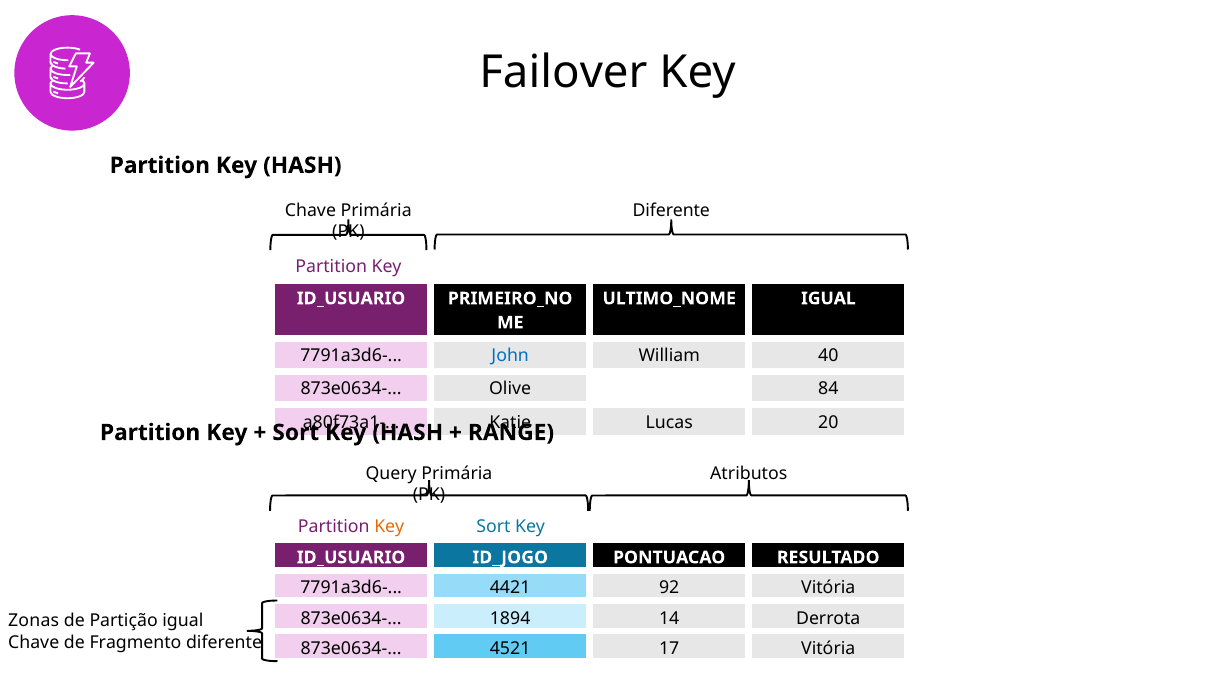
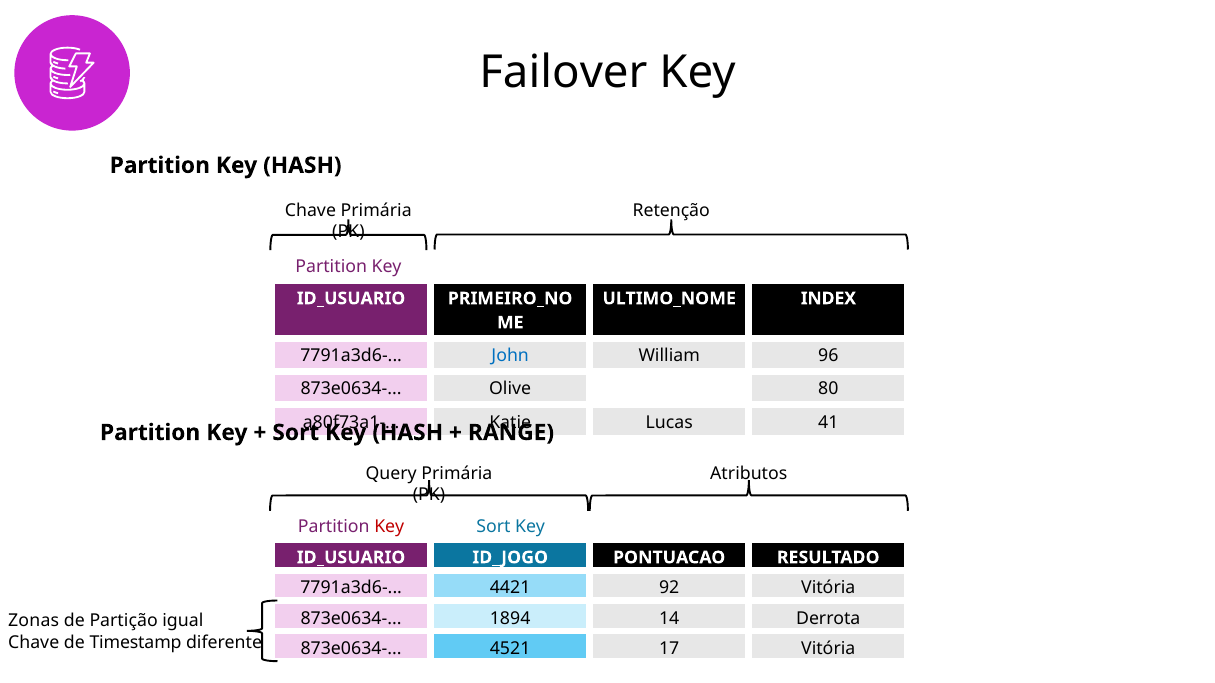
Diferente: Diferente -> Retenção (671, 211)
IGUAL: IGUAL -> INDEX (828, 299)
40: 40 -> 96 (828, 356)
84: 84 -> 80 (828, 389)
20: 20 -> 41 (828, 423)
Key colour: orange -> red (389, 527)
Fragmento: Fragmento -> Timestamp (136, 643)
